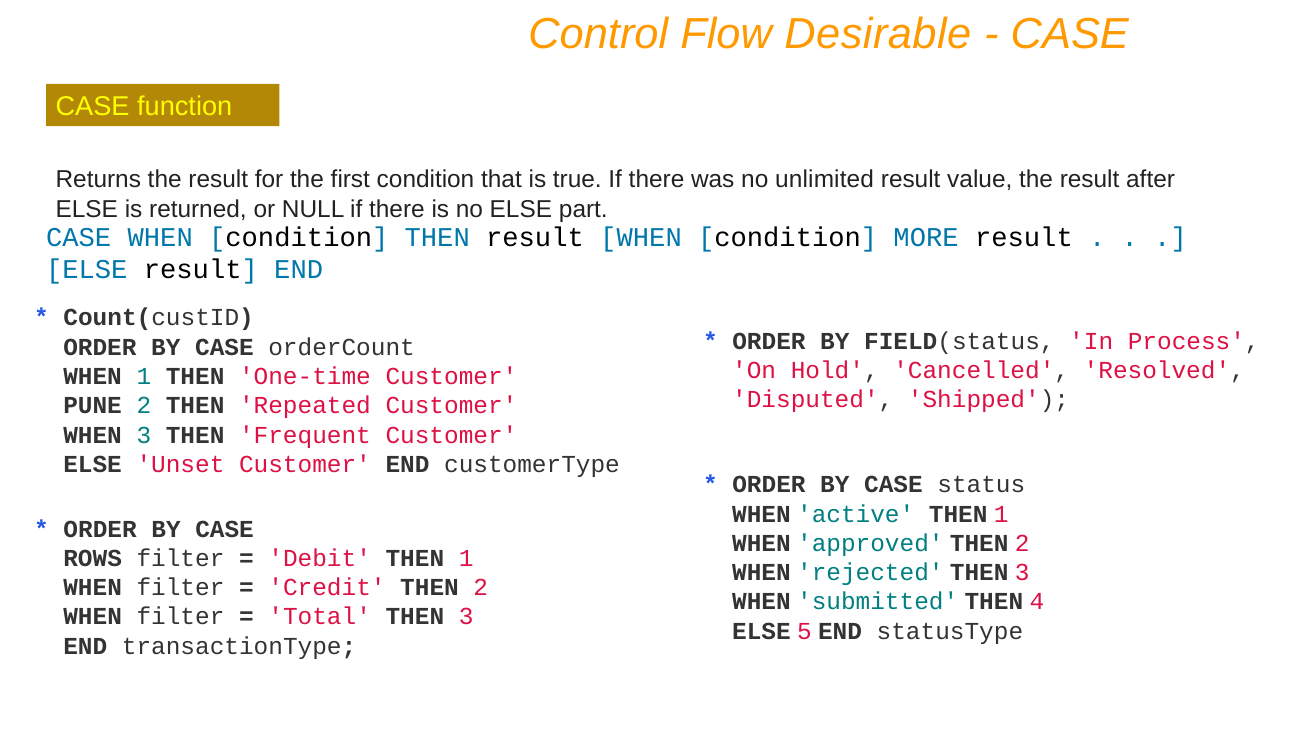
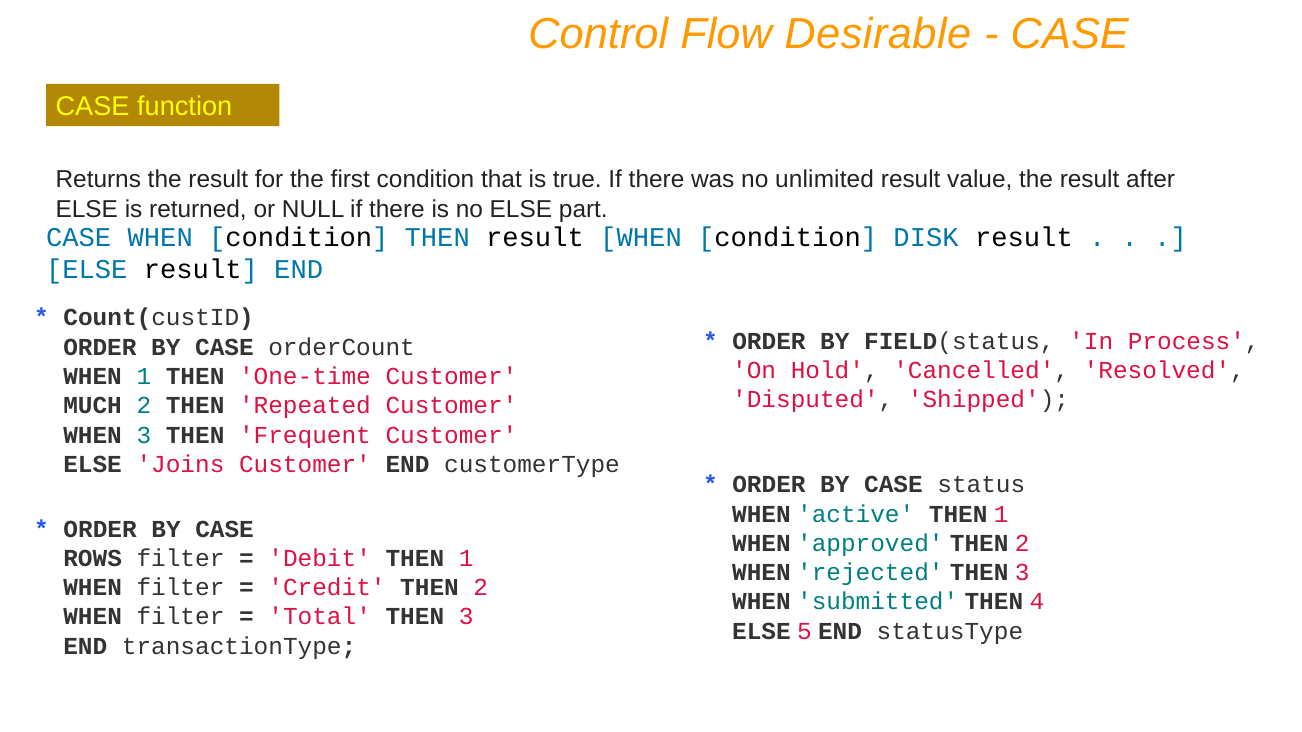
MORE: MORE -> DISK (926, 238)
PUNE: PUNE -> MUCH (93, 406)
Unset: Unset -> Joins (180, 465)
